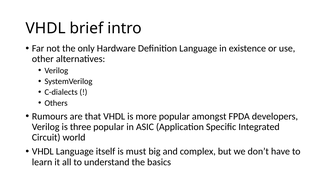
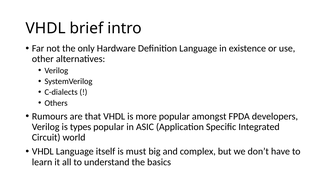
three: three -> types (81, 127)
